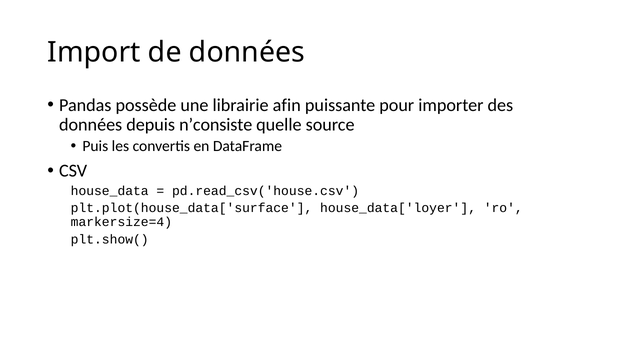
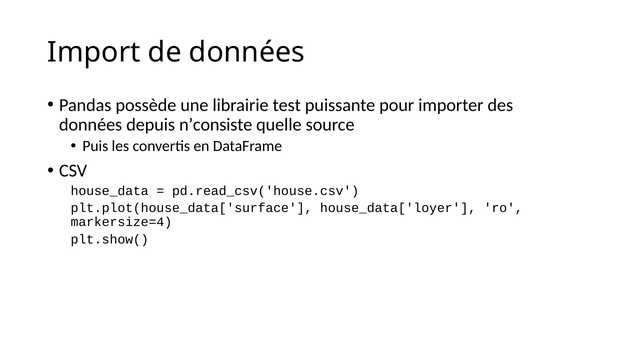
afin: afin -> test (287, 105)
